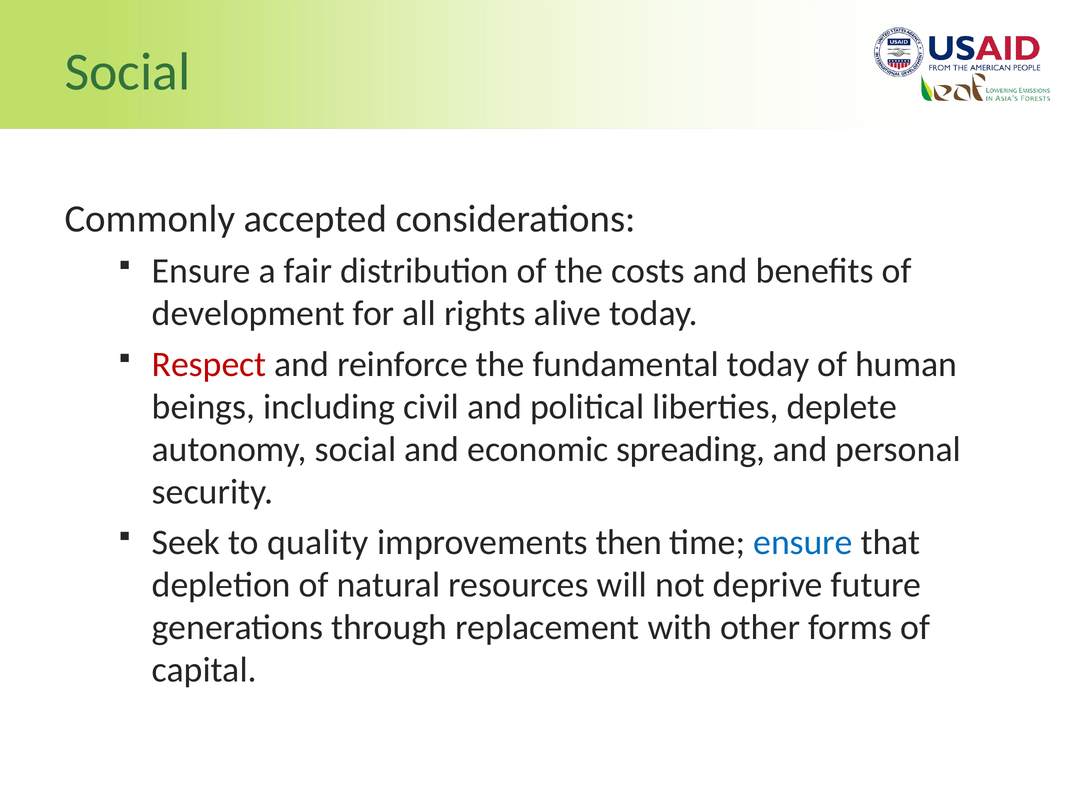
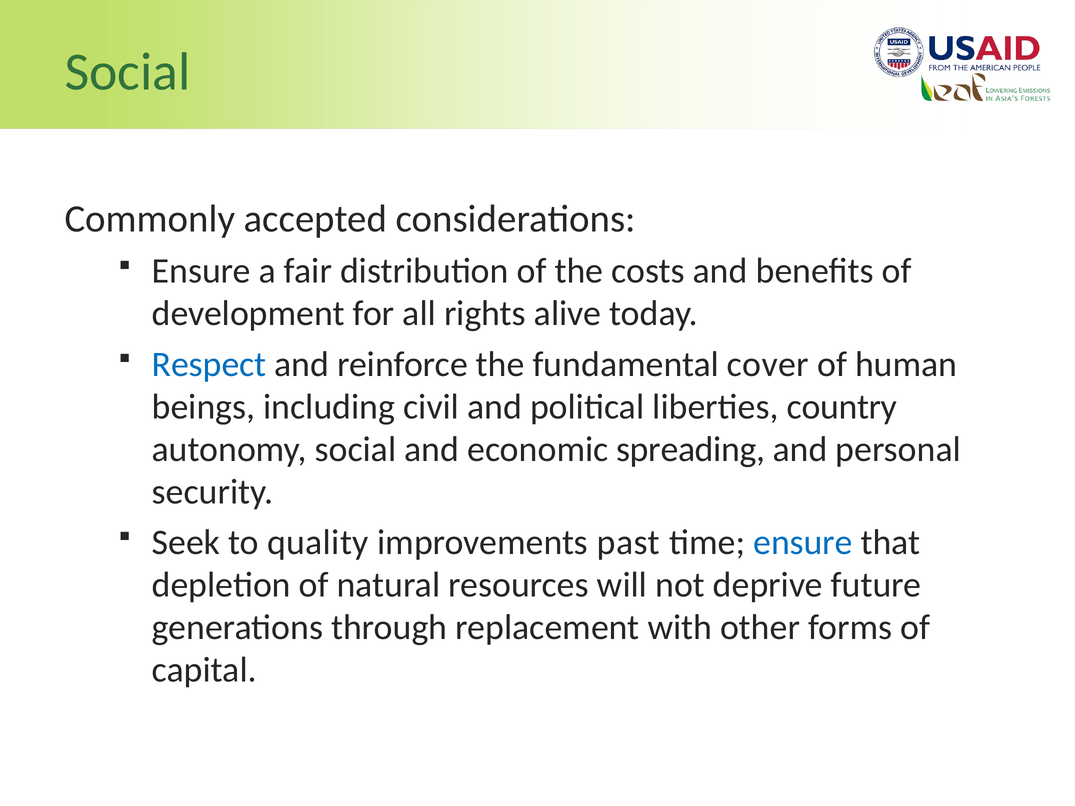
Respect colour: red -> blue (209, 364)
fundamental today: today -> cover (768, 364)
deplete: deplete -> country (842, 407)
then: then -> past (628, 542)
